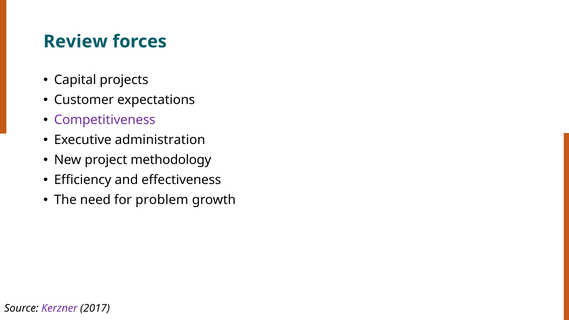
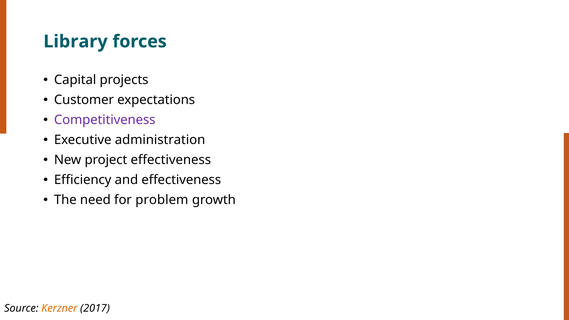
Review: Review -> Library (76, 42)
project methodology: methodology -> effectiveness (171, 160)
Kerzner colour: purple -> orange (59, 308)
